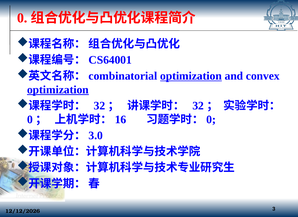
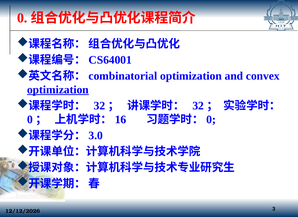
optimization underline: present -> none (191, 76)
